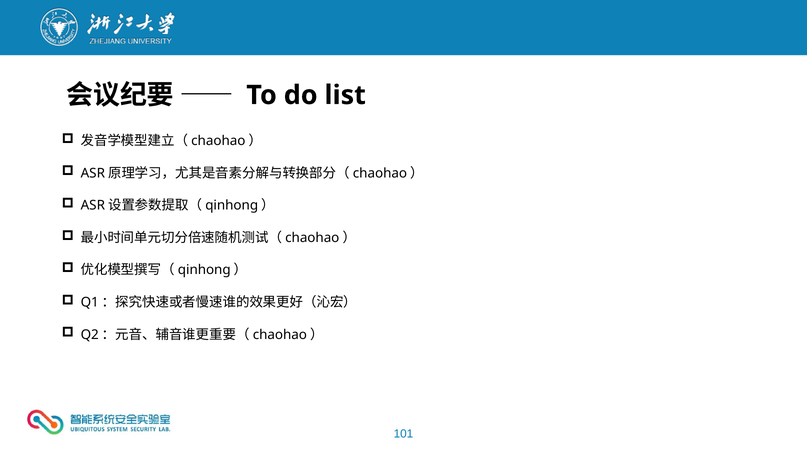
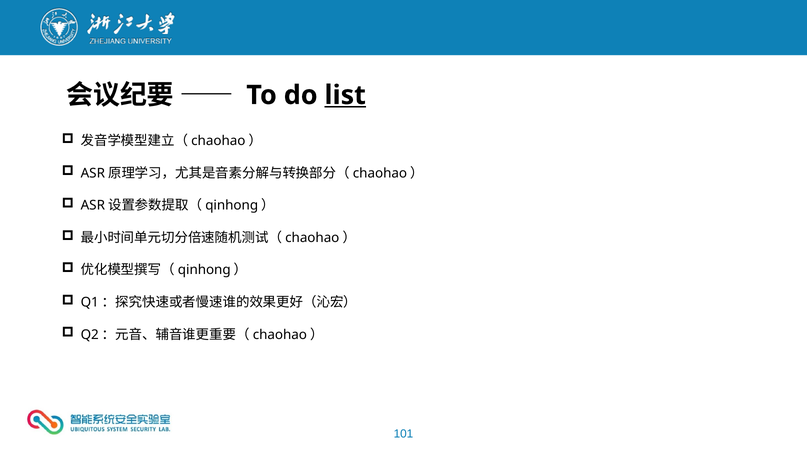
list underline: none -> present (345, 95)
